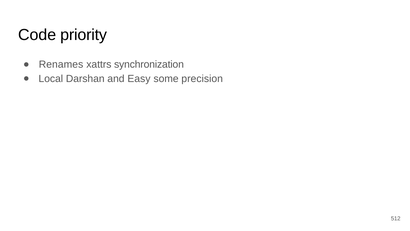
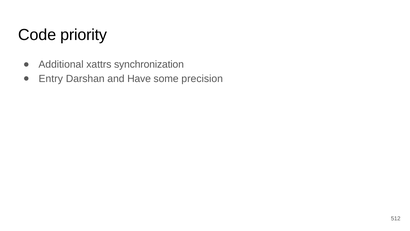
Renames: Renames -> Additional (61, 64)
Local: Local -> Entry (51, 79)
Easy: Easy -> Have (139, 79)
